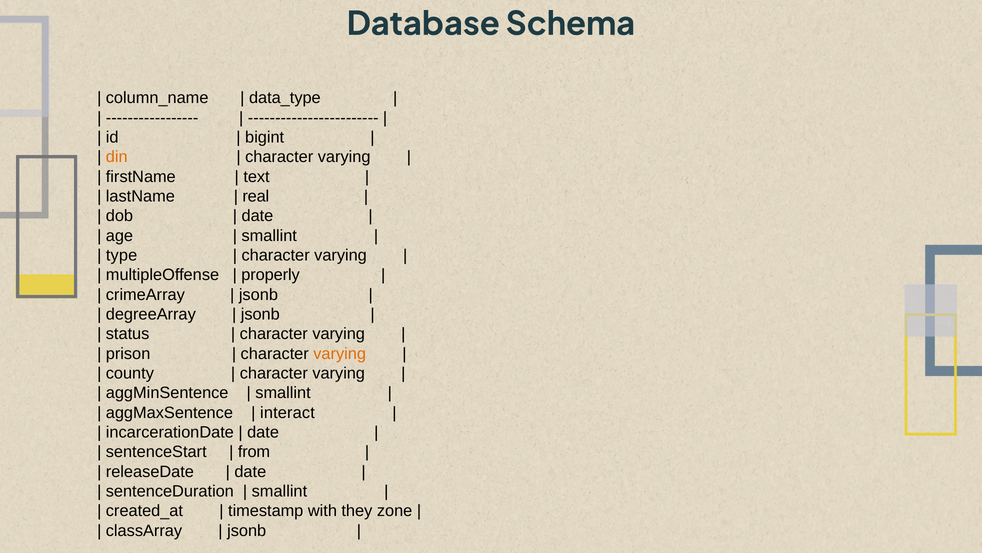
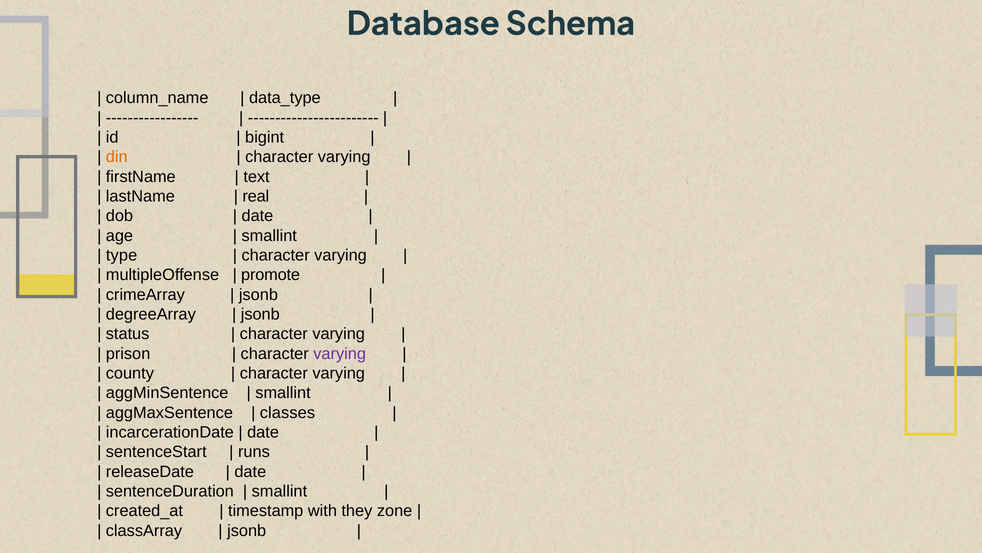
properly: properly -> promote (271, 275)
varying colour: orange -> purple (340, 353)
interact: interact -> classes (287, 412)
from: from -> runs (254, 452)
